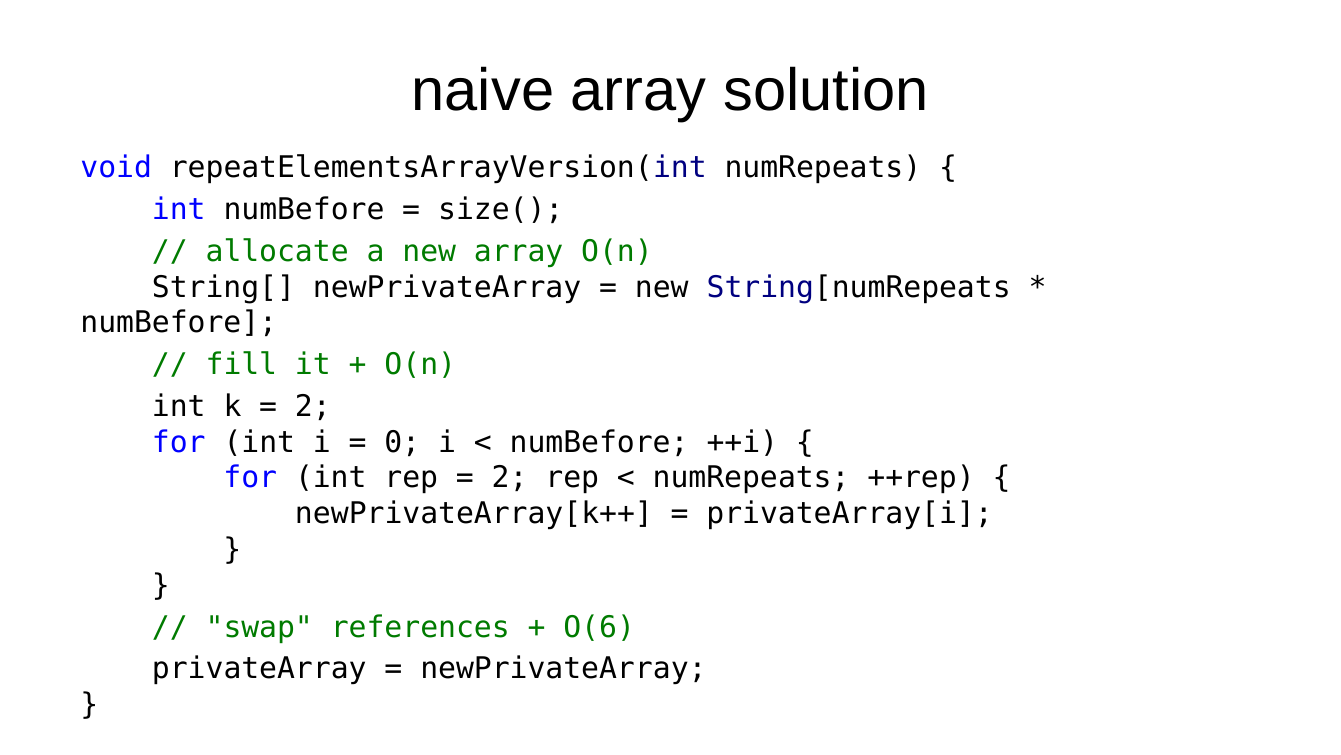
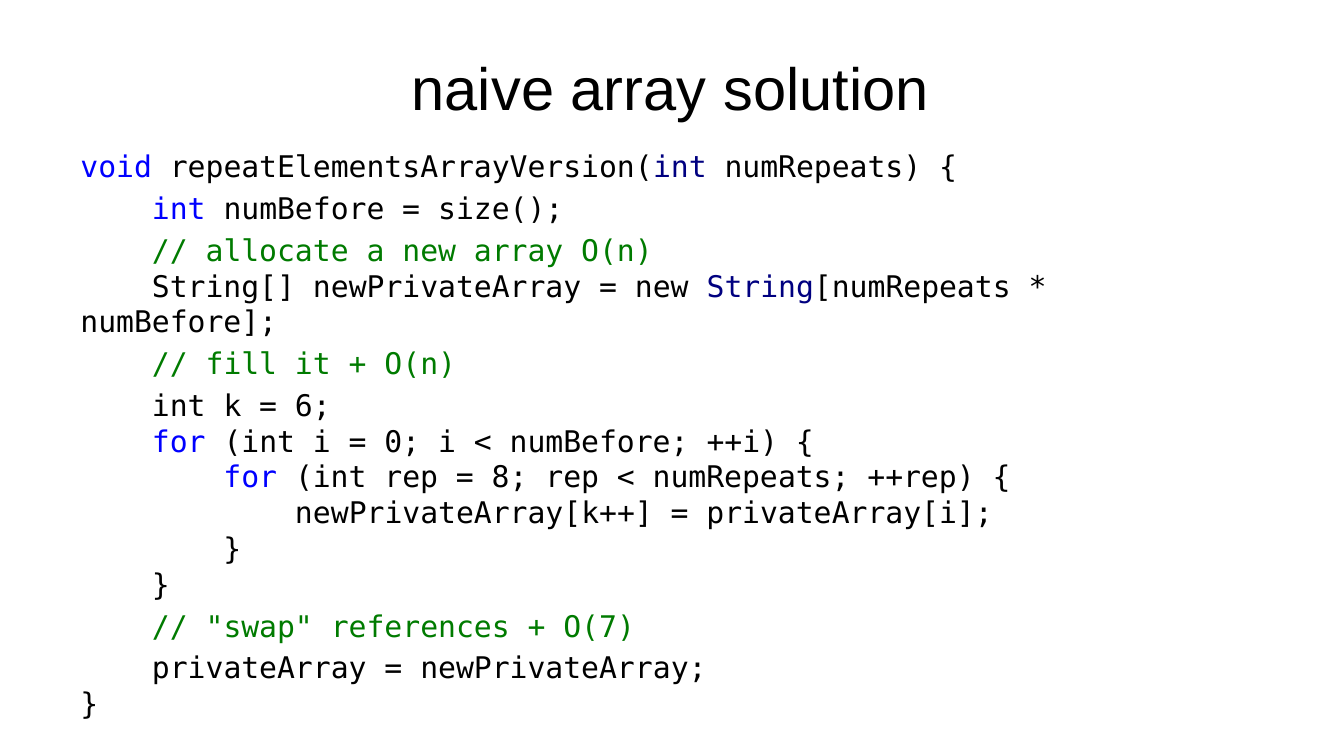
2: 2 -> 6 (313, 406)
2: 2 -> 8 (510, 478)
O(6: O(6 -> O(7 (599, 627)
